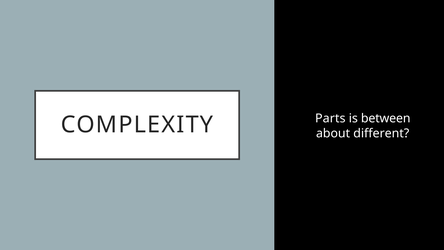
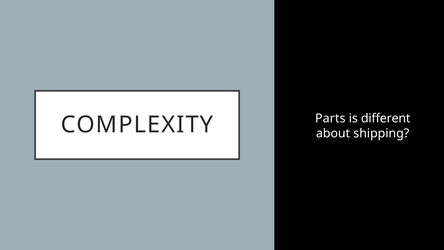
between: between -> different (386, 118)
different: different -> shipping (381, 133)
